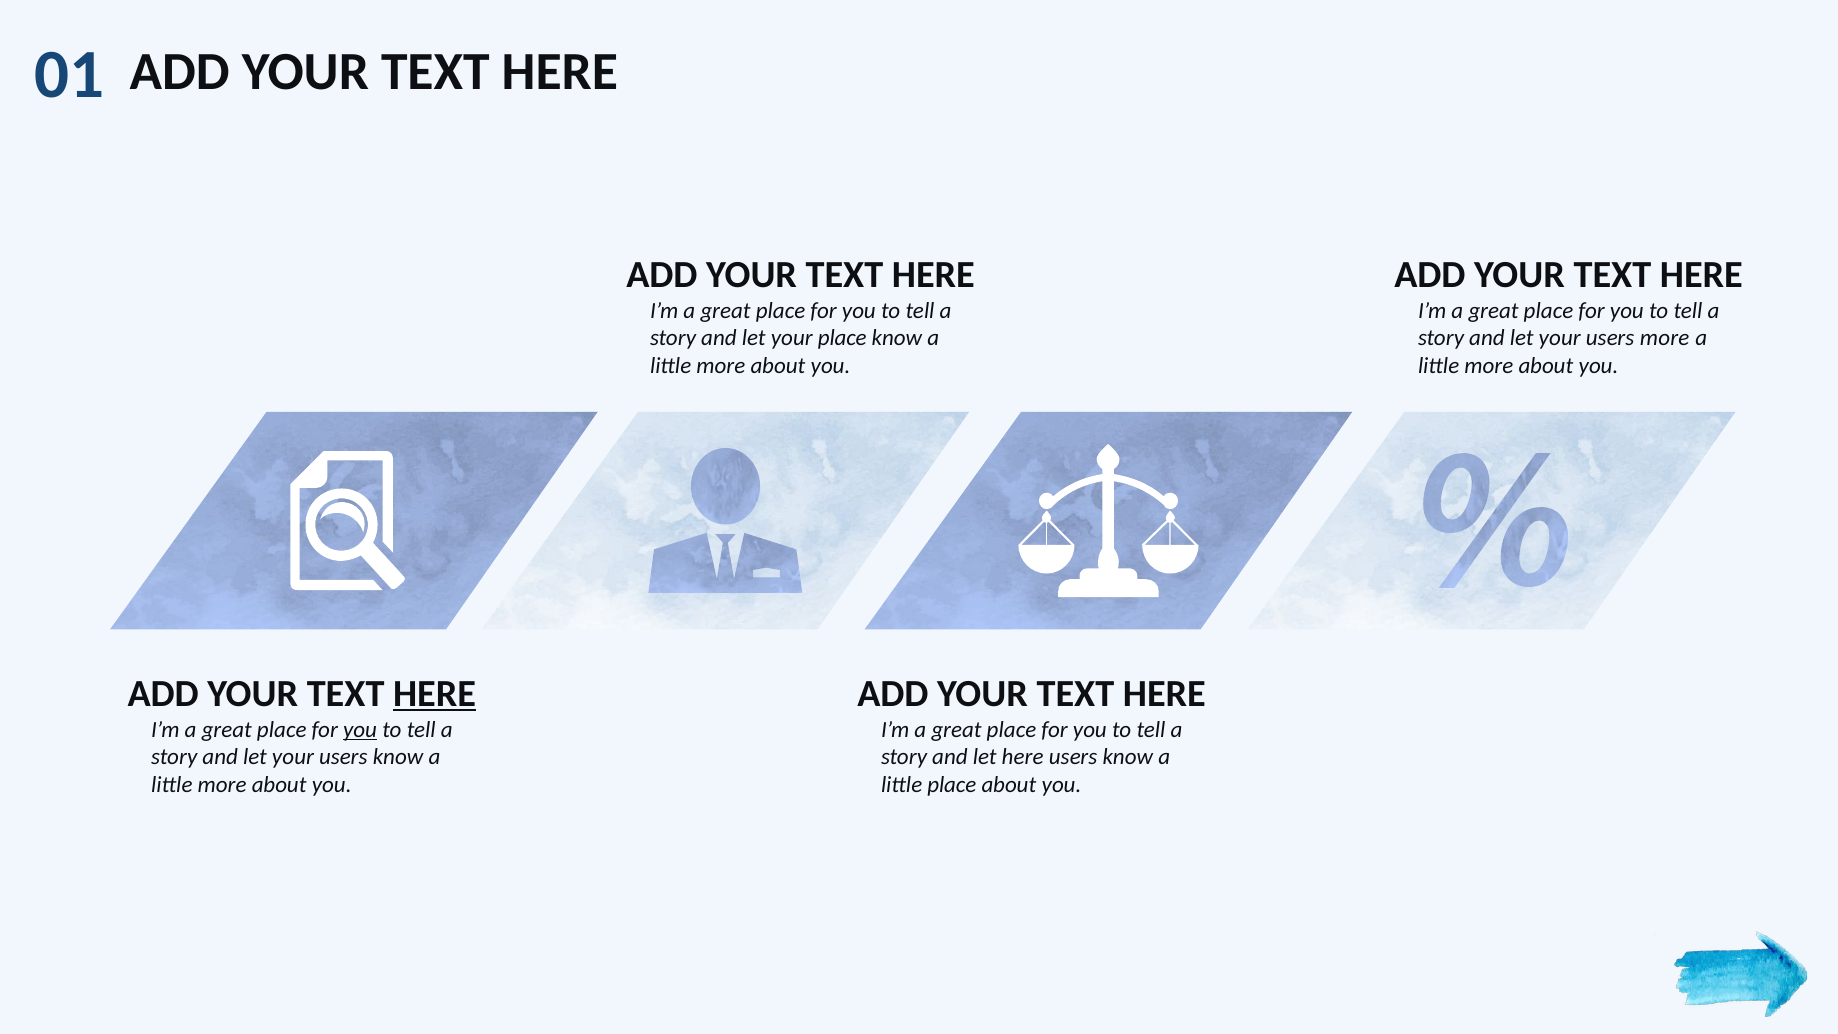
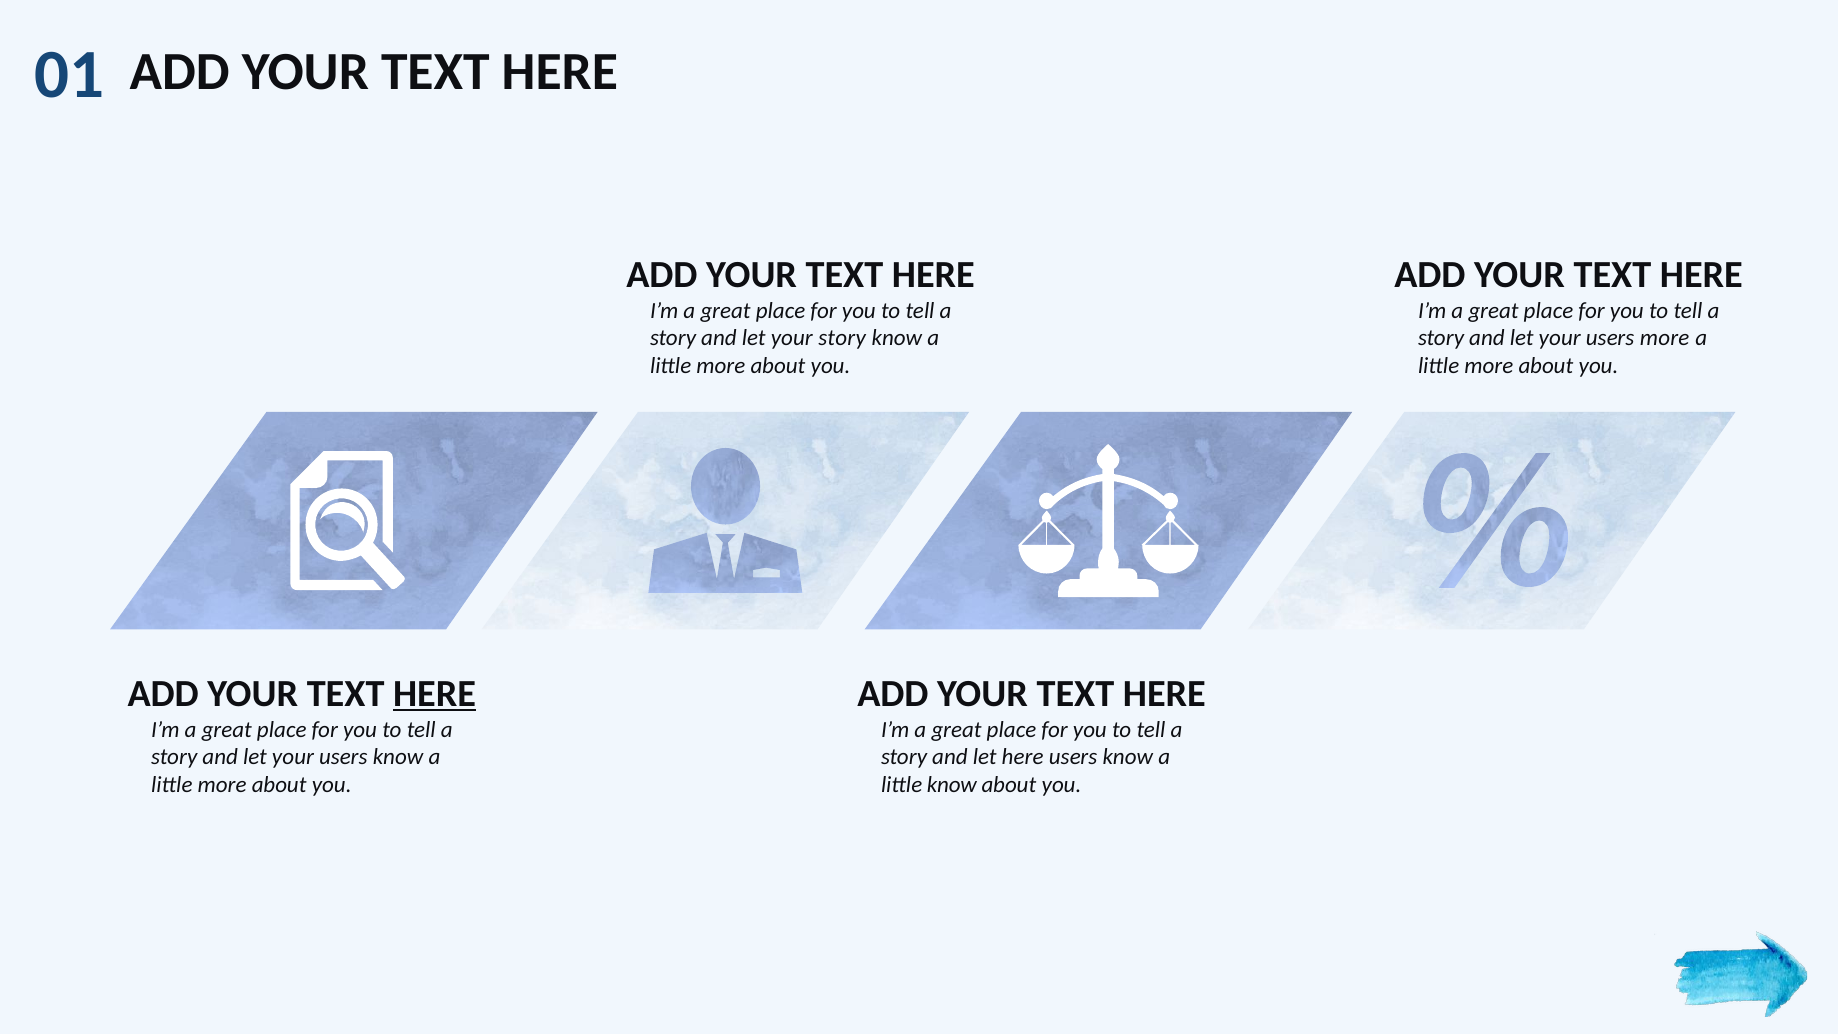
your place: place -> story (842, 338)
you underline: present -> none (360, 729)
little place: place -> know (952, 785)
